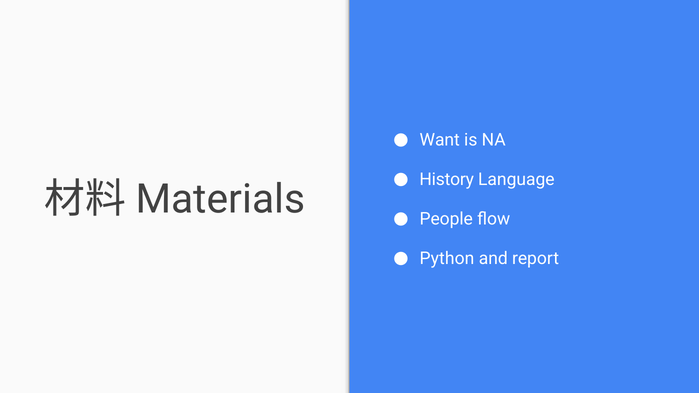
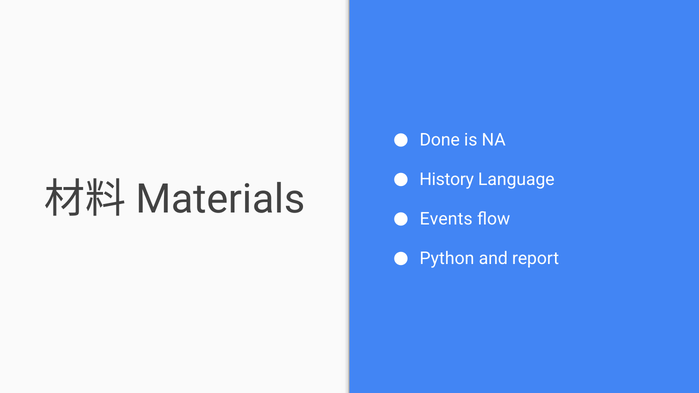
Want: Want -> Done (440, 140)
People: People -> Events (446, 219)
